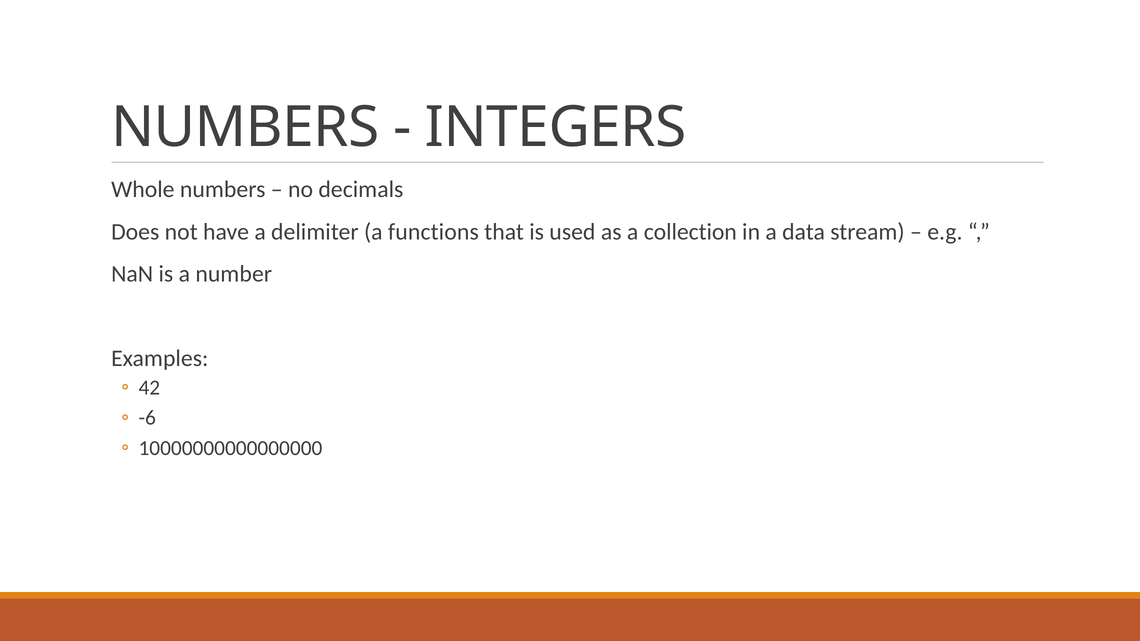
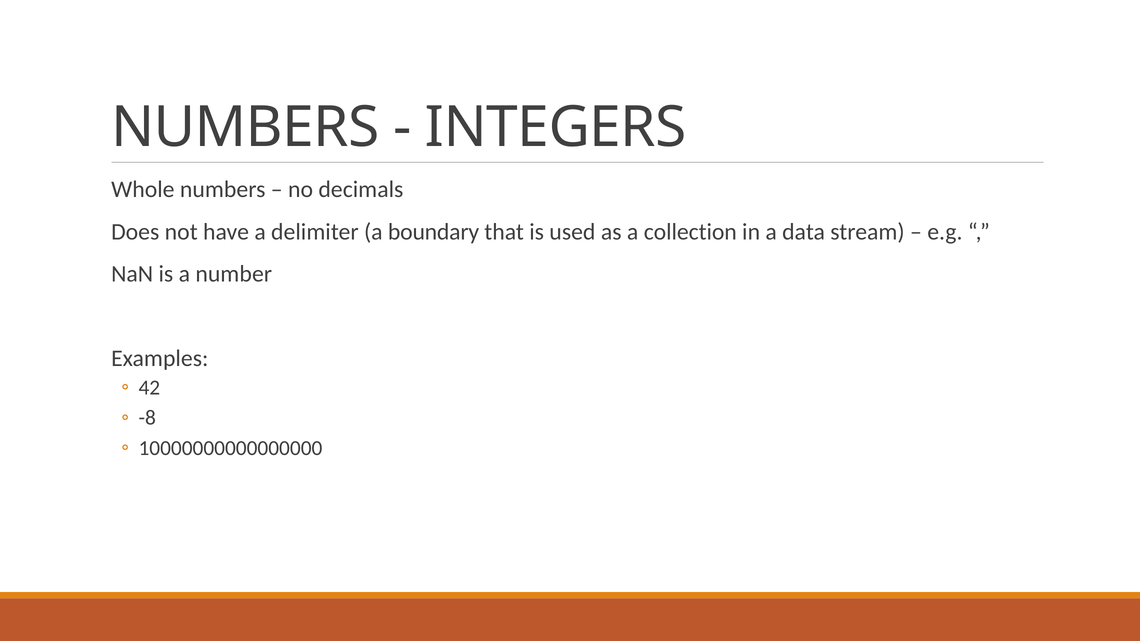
functions: functions -> boundary (434, 232)
-6: -6 -> -8 (147, 418)
